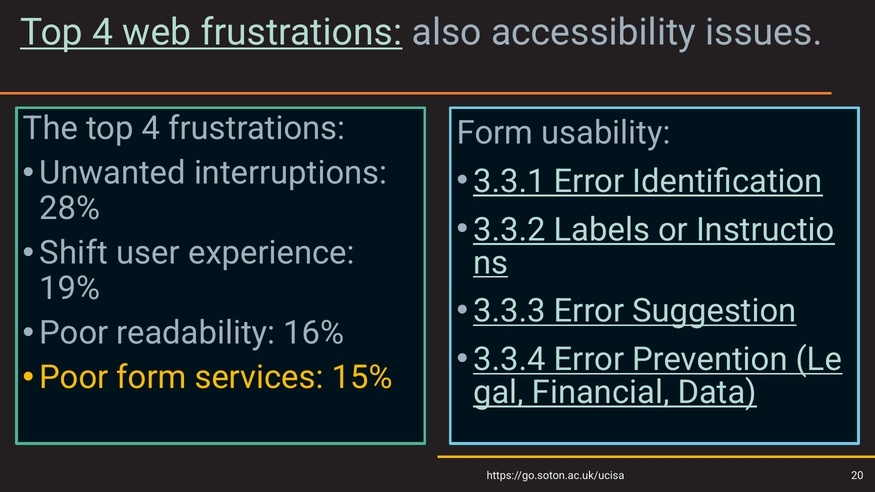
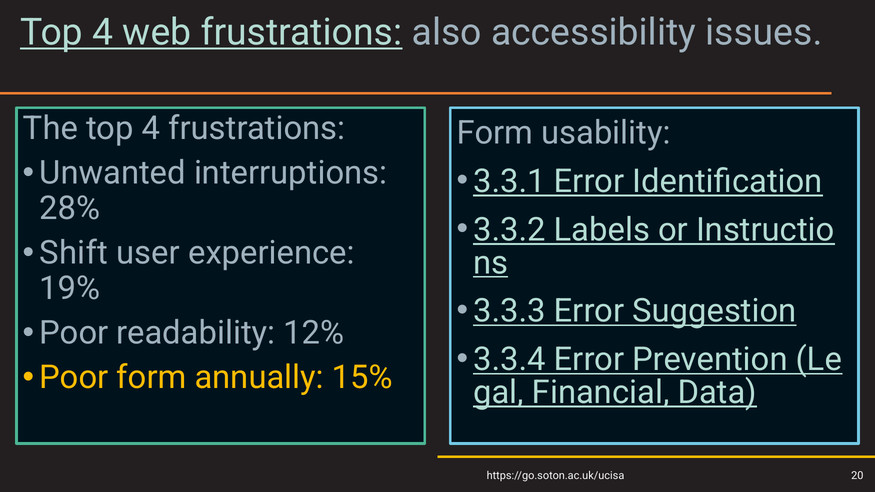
16%: 16% -> 12% (314, 333)
services: services -> annually (259, 378)
